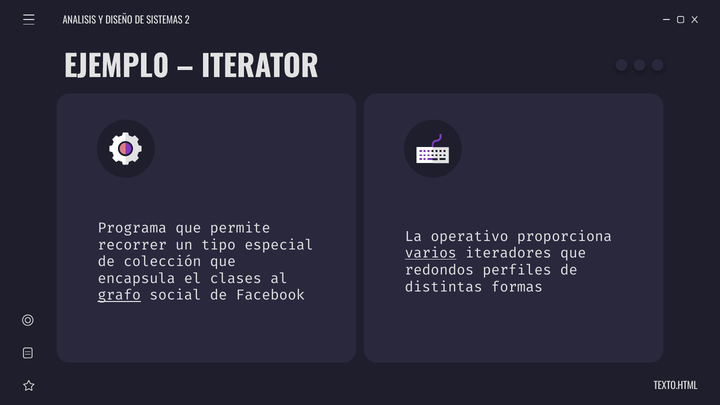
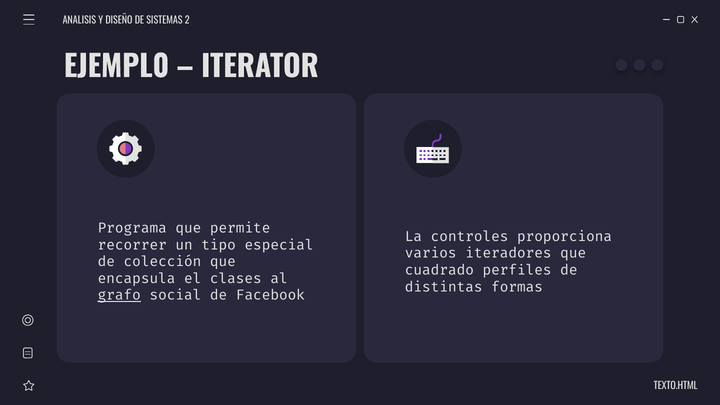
operativo: operativo -> controles (470, 236)
varios underline: present -> none (431, 253)
redondos: redondos -> cuadrado (439, 270)
